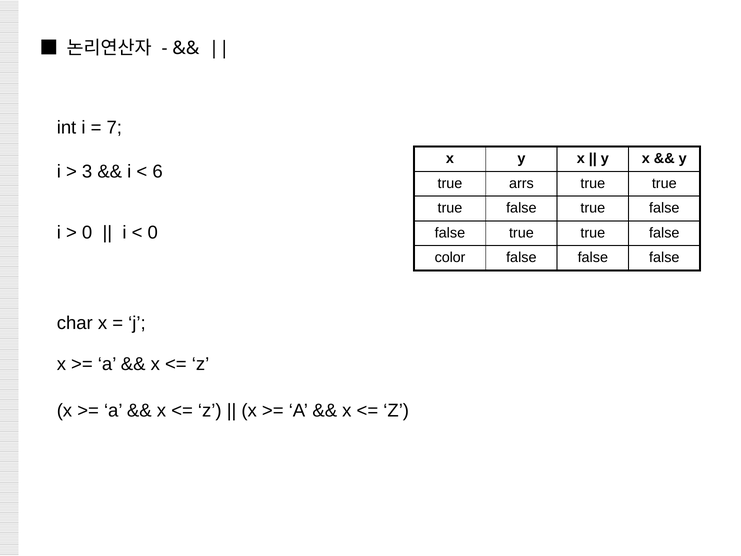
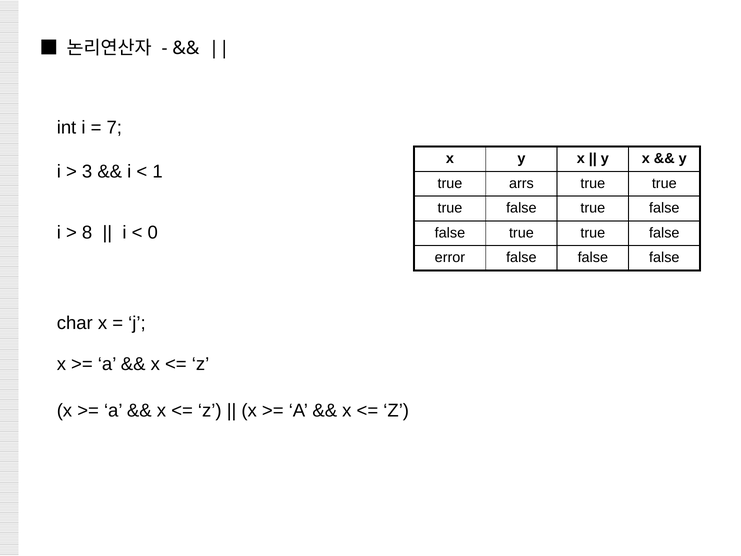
6: 6 -> 1 (158, 171)
0: 0 -> 8 (87, 233)
color: color -> error (450, 258)
